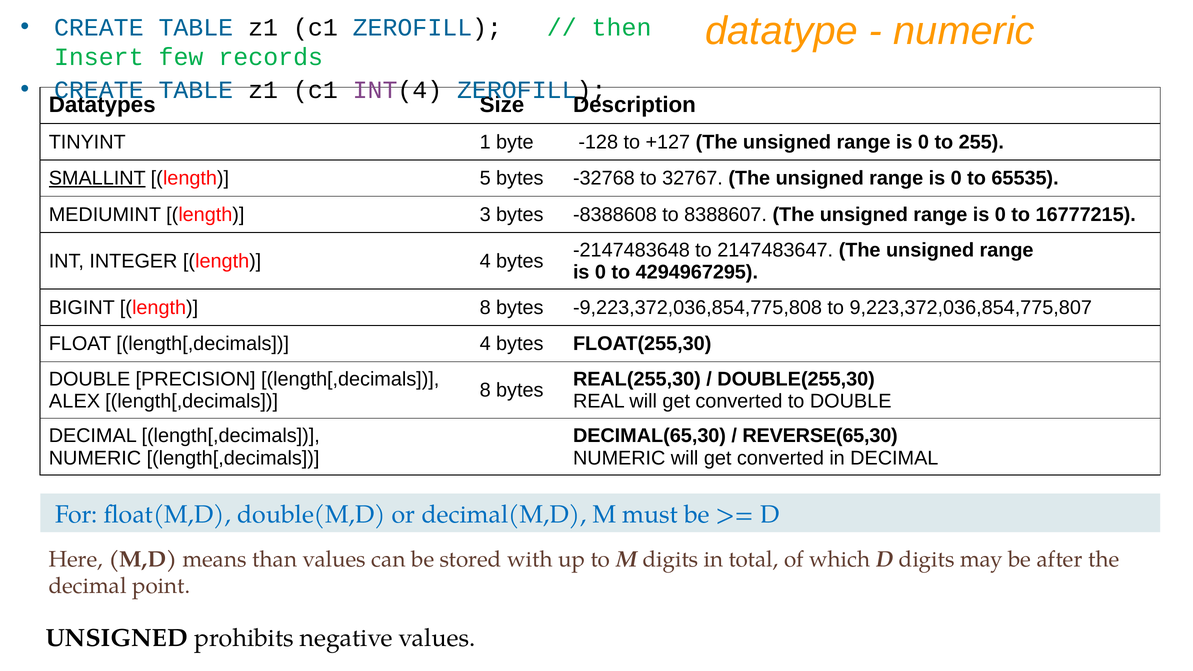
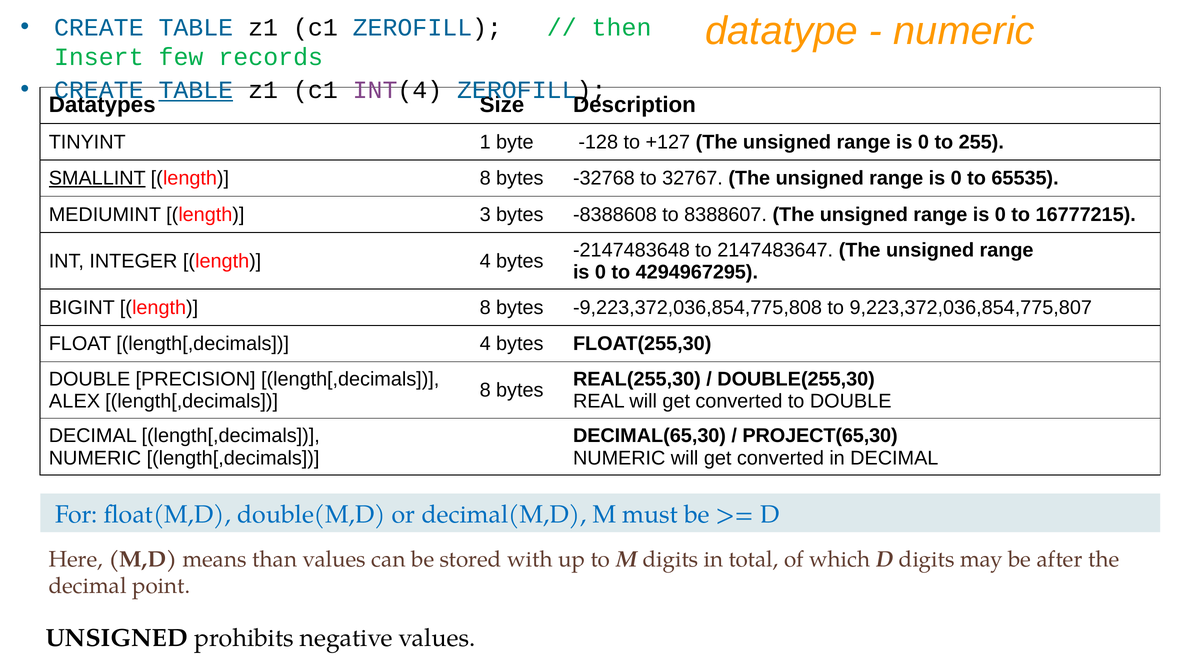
TABLE underline: none -> present (196, 90)
5: 5 -> 8 (485, 178)
REVERSE(65,30: REVERSE(65,30 -> PROJECT(65,30 (820, 436)
